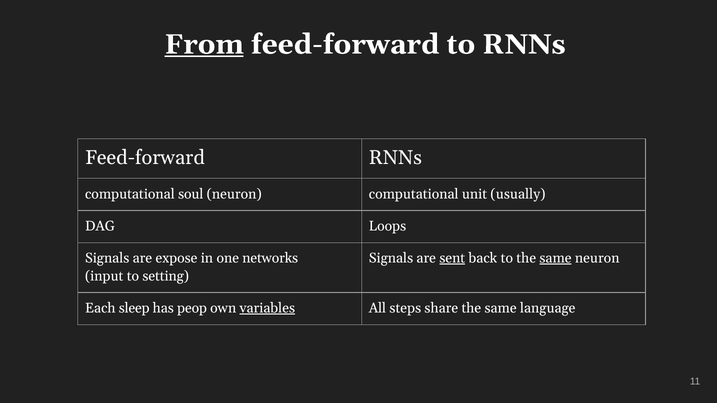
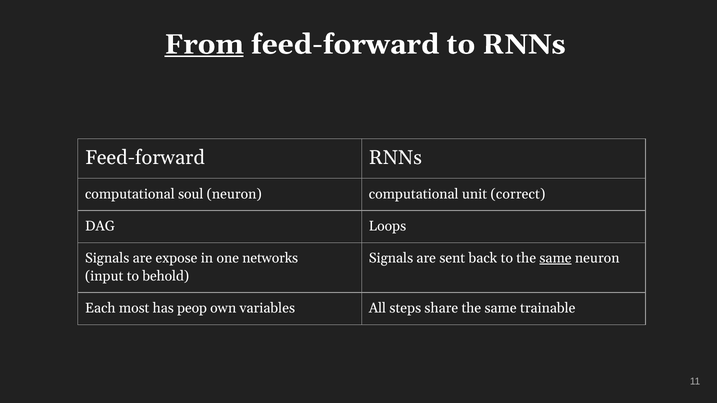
usually: usually -> correct (518, 194)
sent underline: present -> none (452, 258)
setting: setting -> behold (166, 276)
sleep: sleep -> most (134, 308)
variables underline: present -> none (267, 308)
language: language -> trainable (548, 308)
